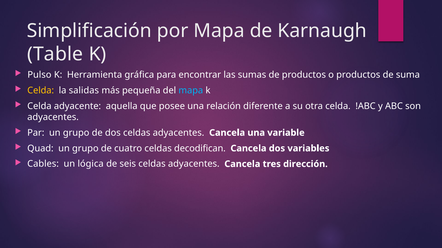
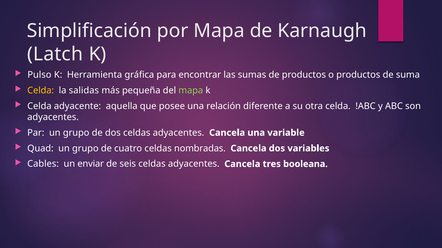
Table: Table -> Latch (55, 54)
mapa colour: light blue -> light green (191, 91)
decodifican: decodifican -> nombradas (200, 149)
lógica: lógica -> enviar (91, 164)
dirección: dirección -> booleana (305, 164)
